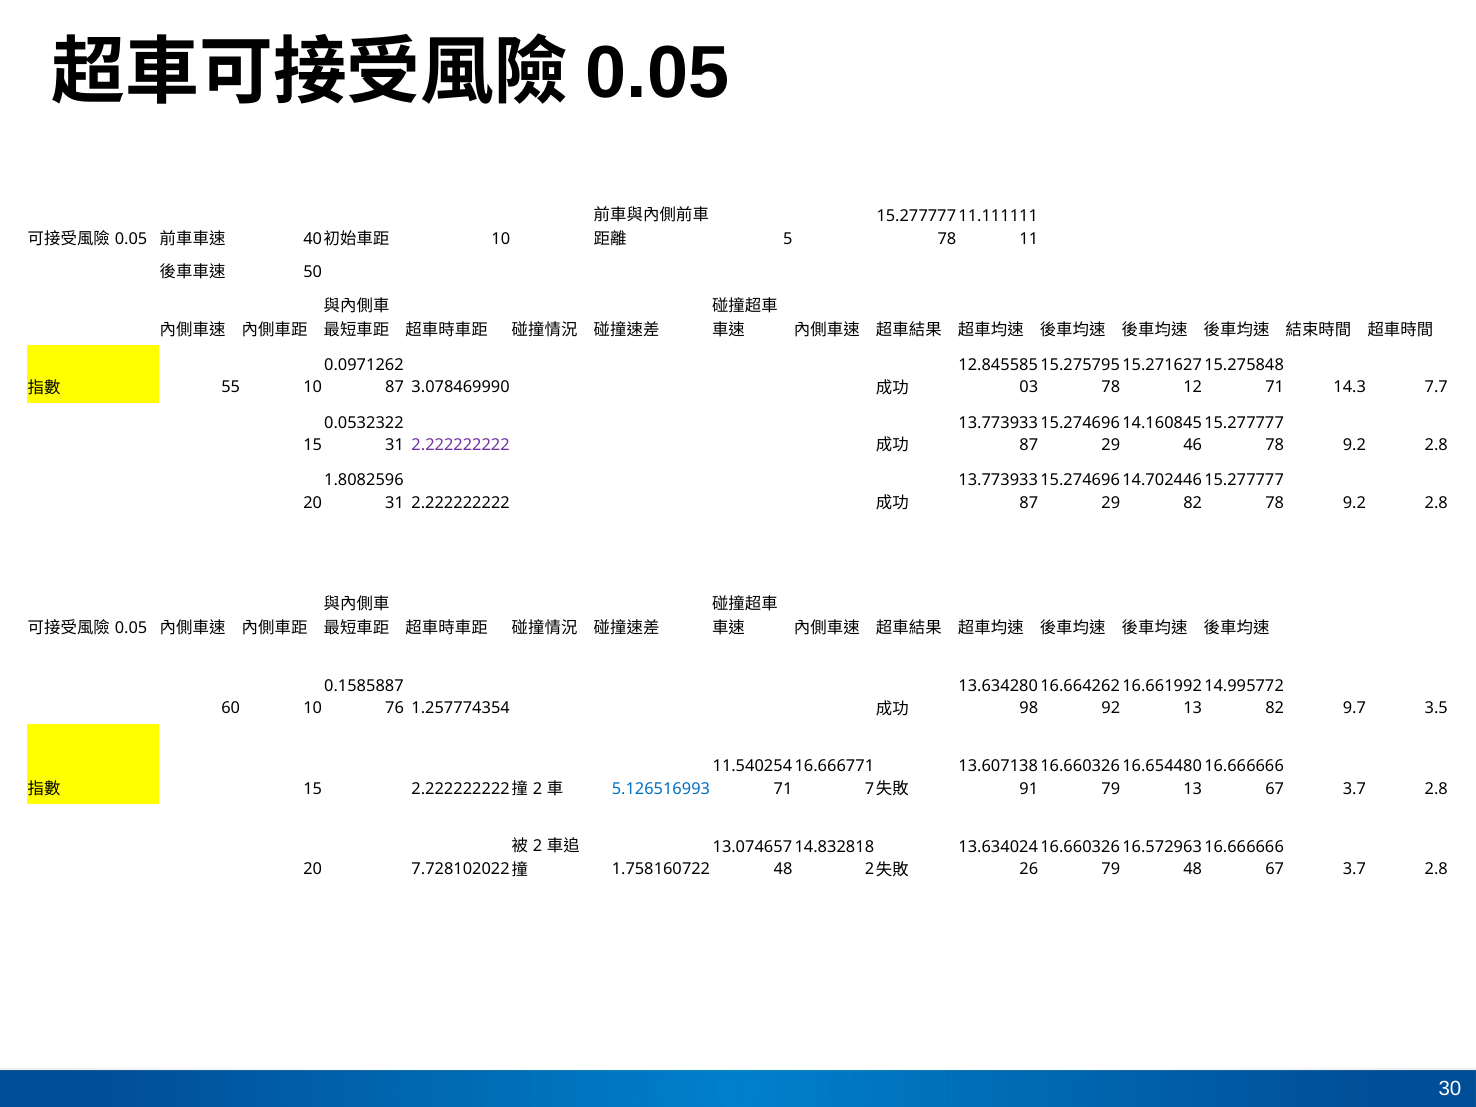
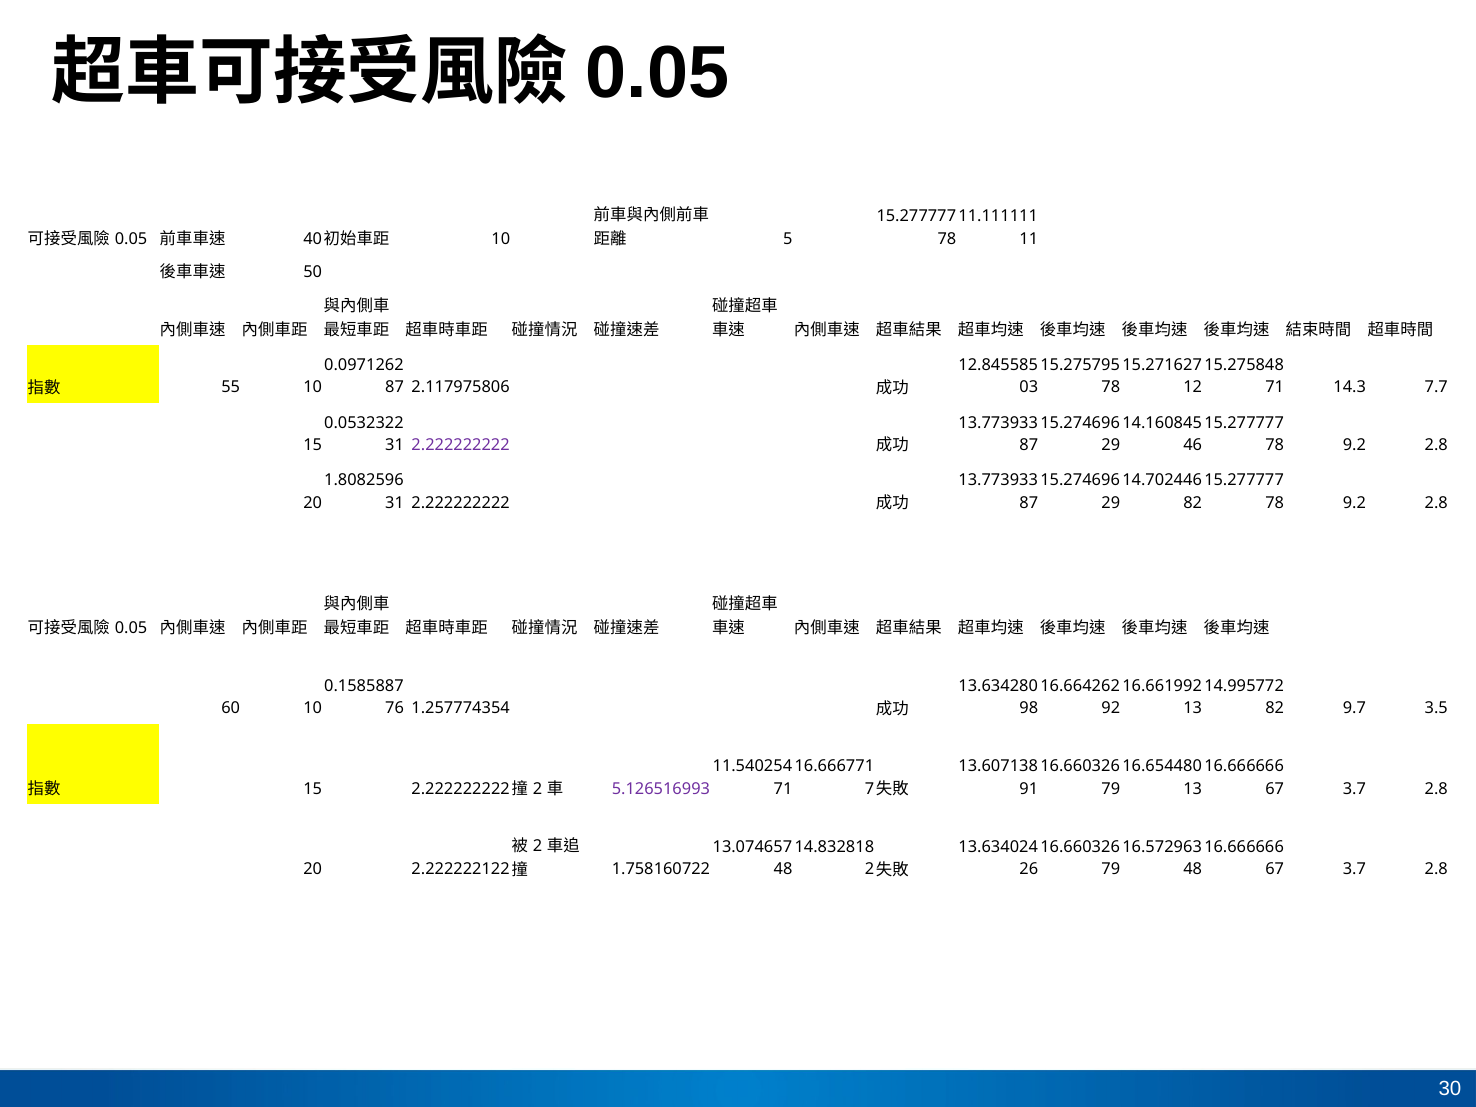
3.078469990: 3.078469990 -> 2.117975806 (461, 387)
5.126516993 colour: blue -> purple (661, 789)
7.728102022: 7.728102022 -> 2.222222122 (461, 869)
